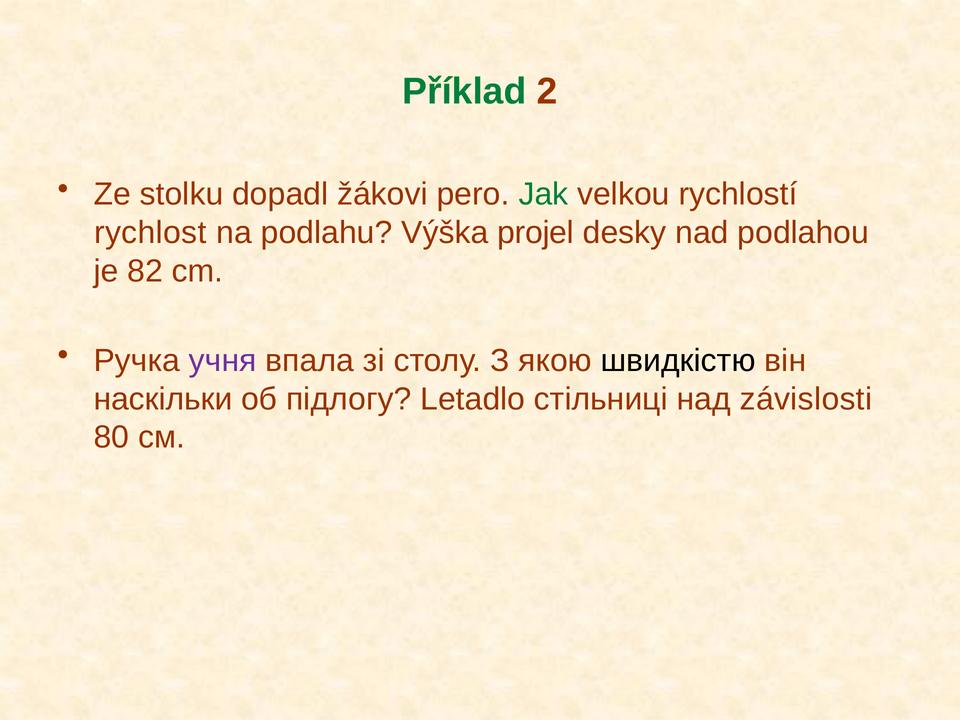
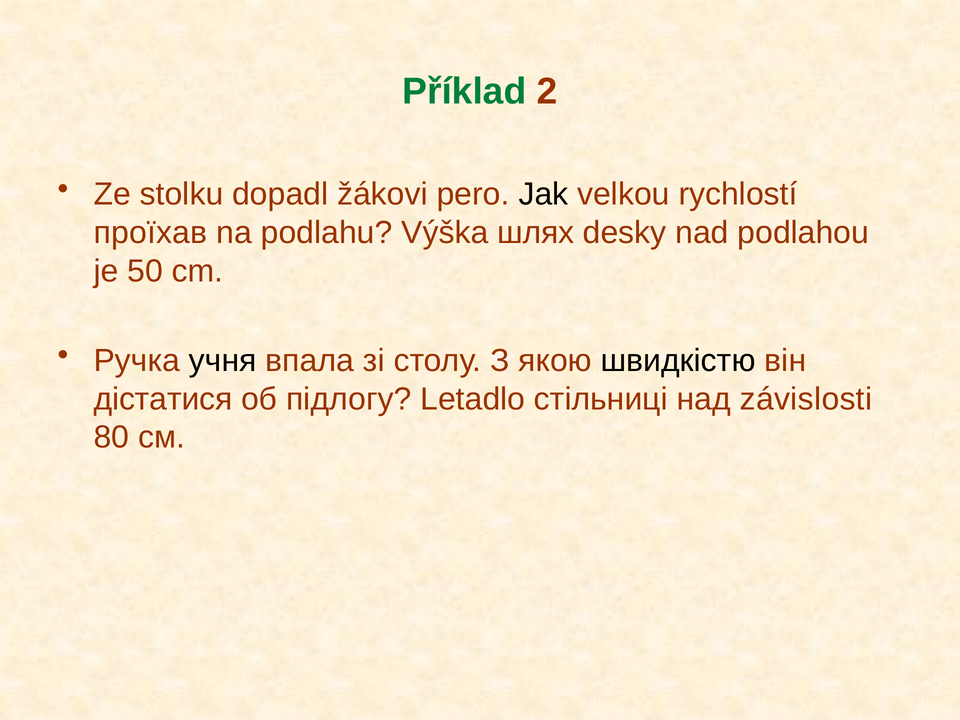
Jak colour: green -> black (543, 194)
rychlost: rychlost -> проїхав (150, 233)
projel: projel -> шлях (536, 233)
82: 82 -> 50 (145, 271)
учня colour: purple -> black (223, 361)
наскільки: наскільки -> дістатися (163, 399)
